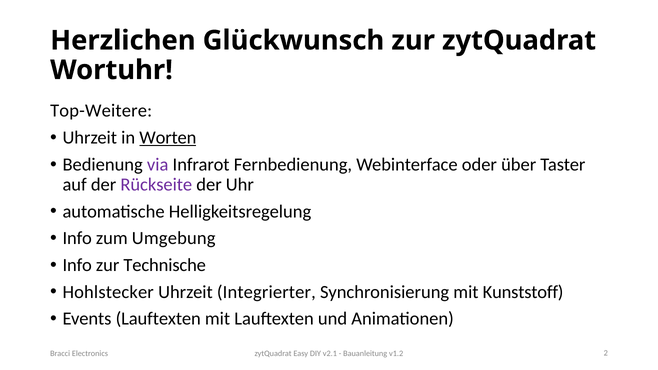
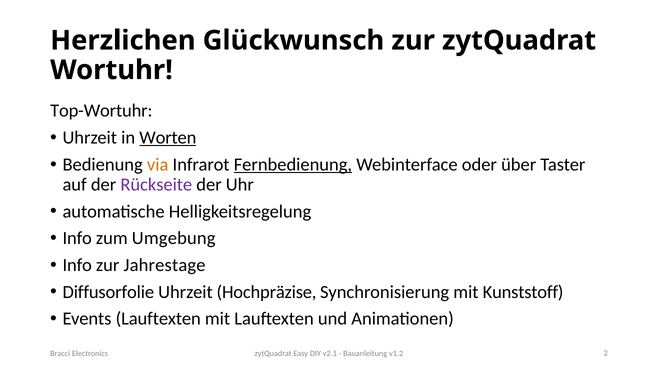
Top-Weitere: Top-Weitere -> Top-Wortuhr (101, 111)
via colour: purple -> orange (158, 165)
Fernbedienung underline: none -> present (293, 165)
Technische: Technische -> Jahrestage (165, 265)
Hohlstecker: Hohlstecker -> Diffusorfolie (108, 292)
Integrierter: Integrierter -> Hochpräzise (267, 292)
